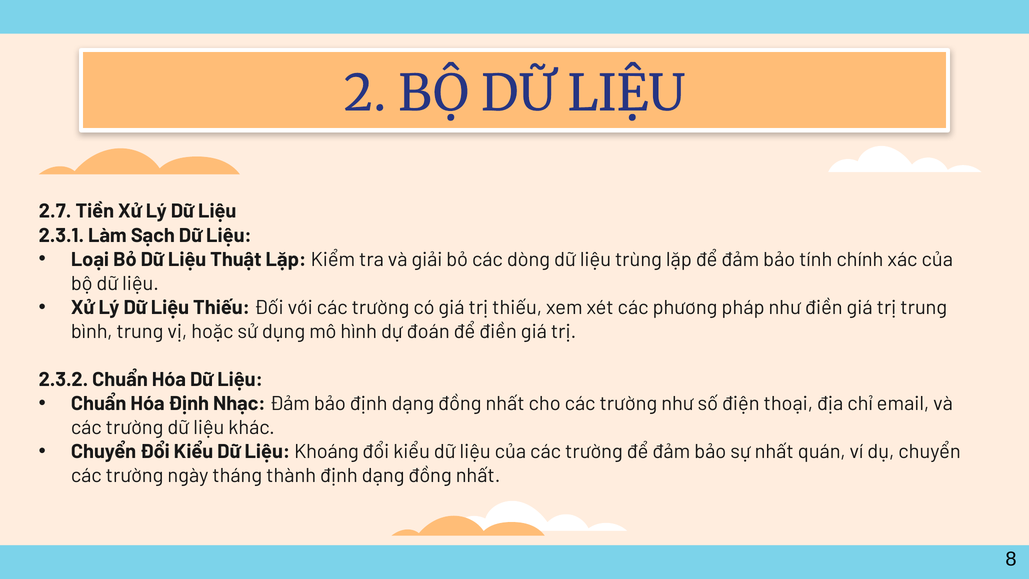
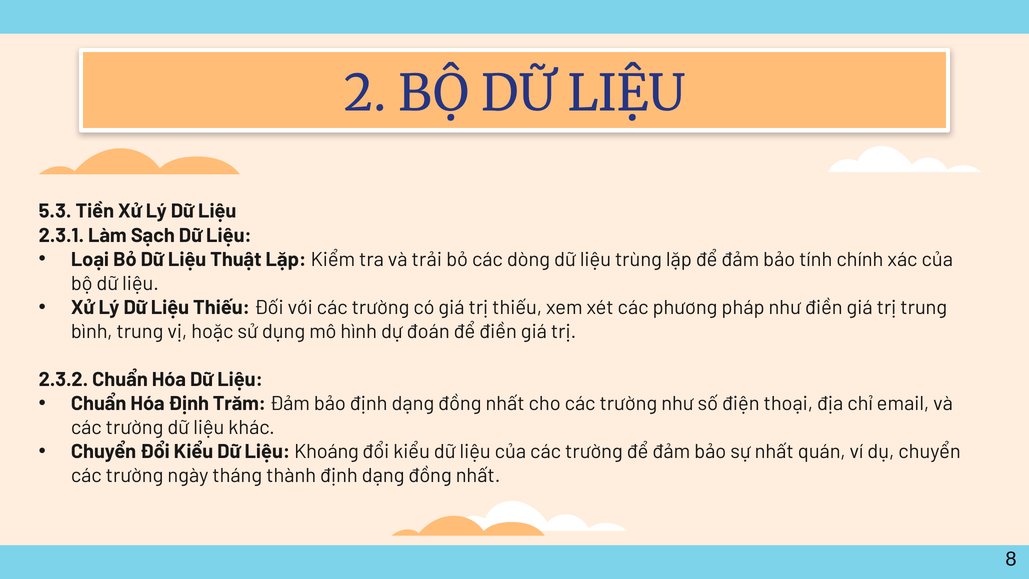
2.7: 2.7 -> 5.3 (55, 211)
giải: giải -> trải (427, 259)
Nhạc: Nhạc -> Trăm (239, 403)
